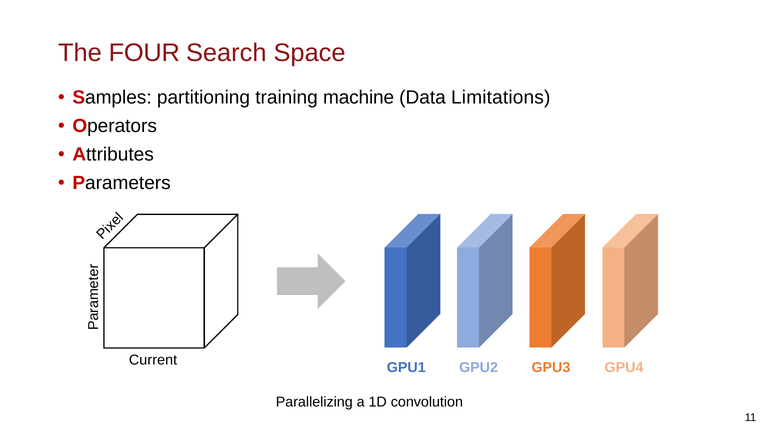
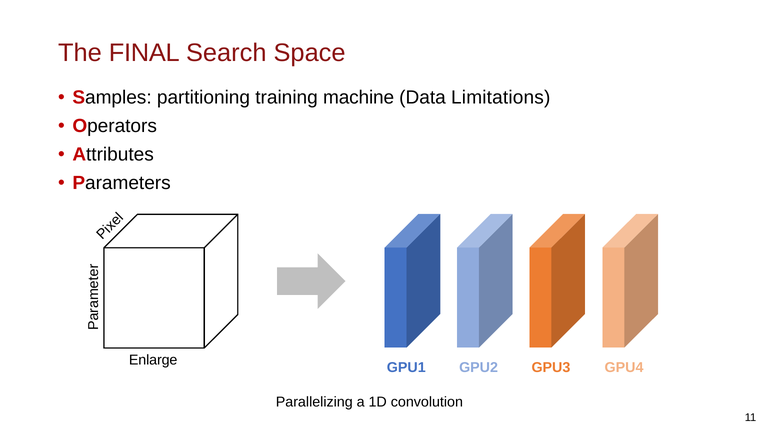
FOUR: FOUR -> FINAL (144, 53)
Current: Current -> Enlarge (153, 361)
